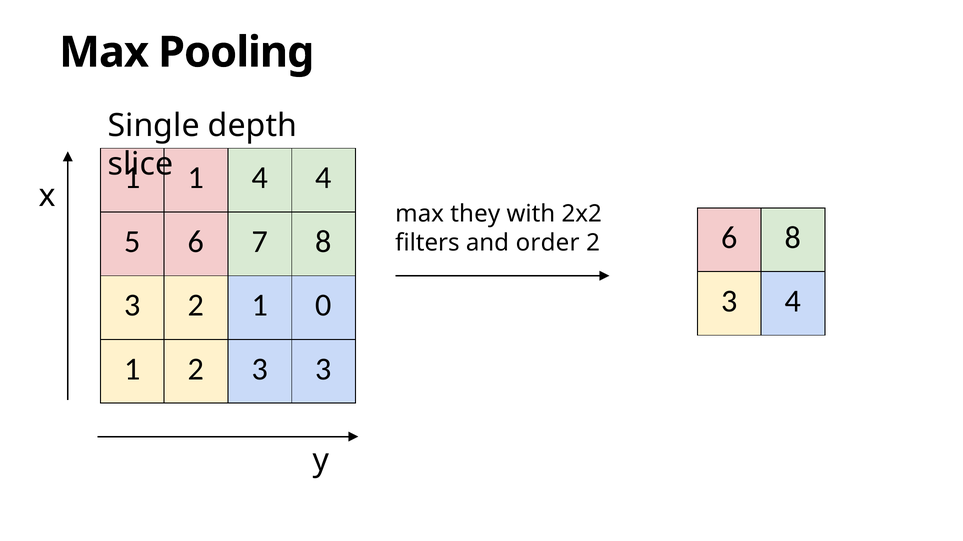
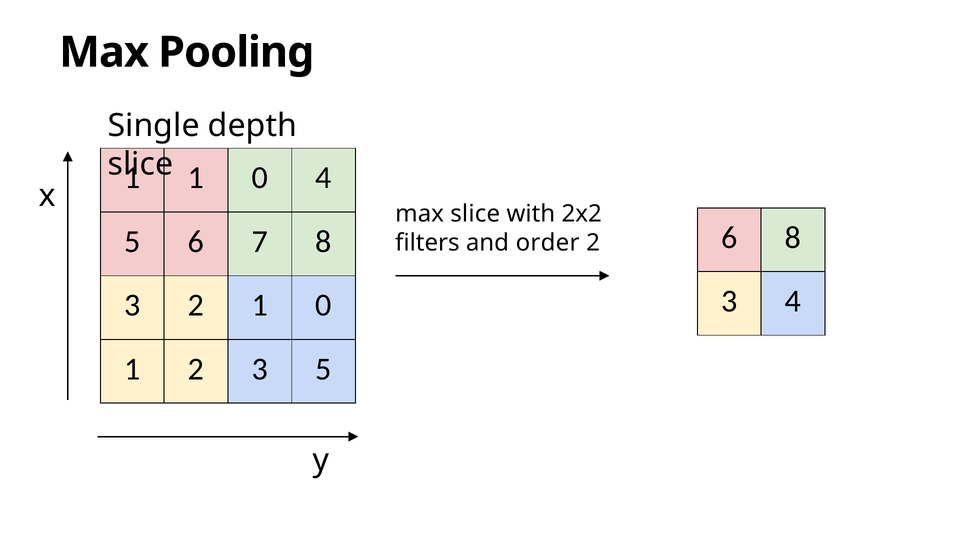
4: 4 -> 0 (260, 178)
max they: they -> slice (475, 214)
3 3: 3 -> 5 (324, 369)
